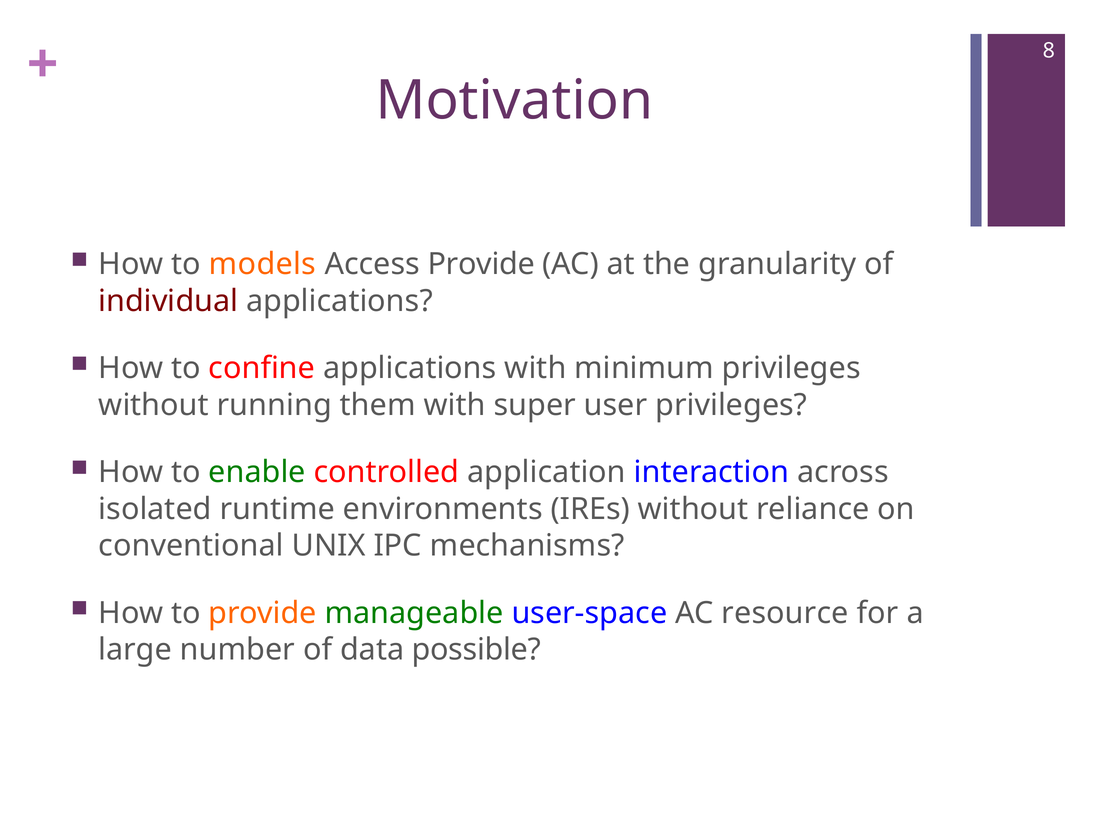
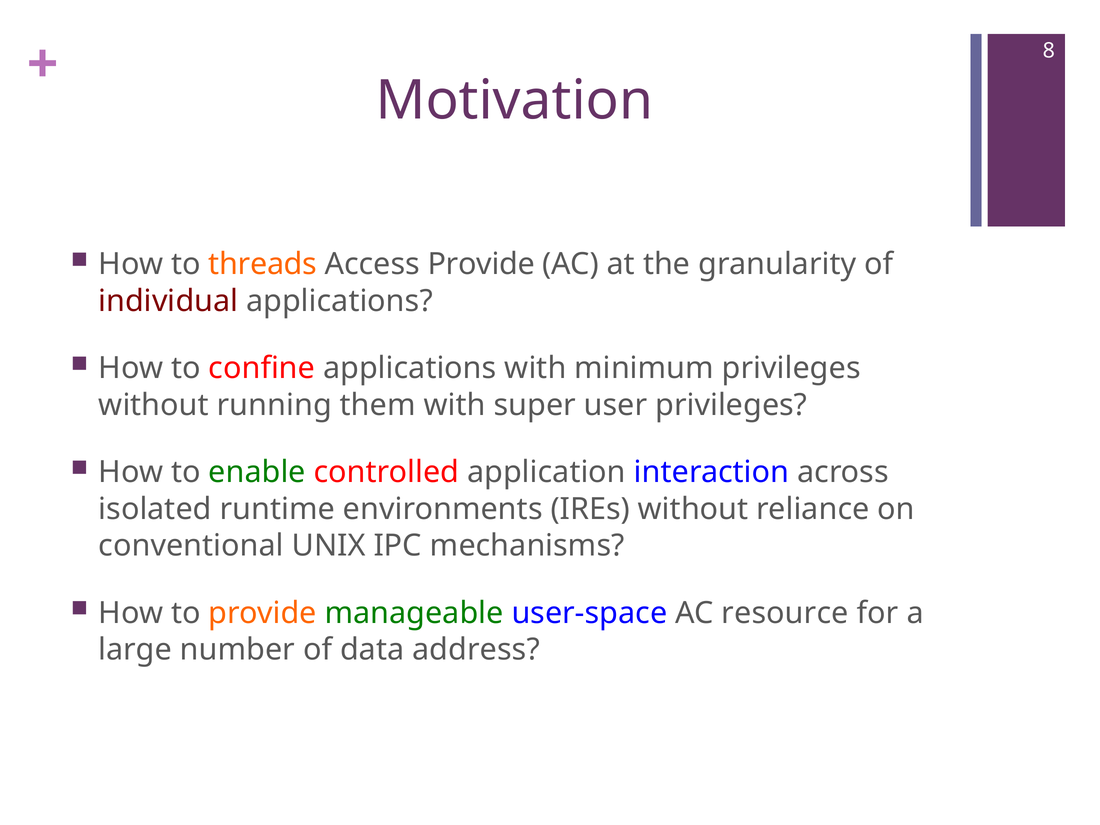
models: models -> threads (263, 264)
possible: possible -> address (476, 650)
